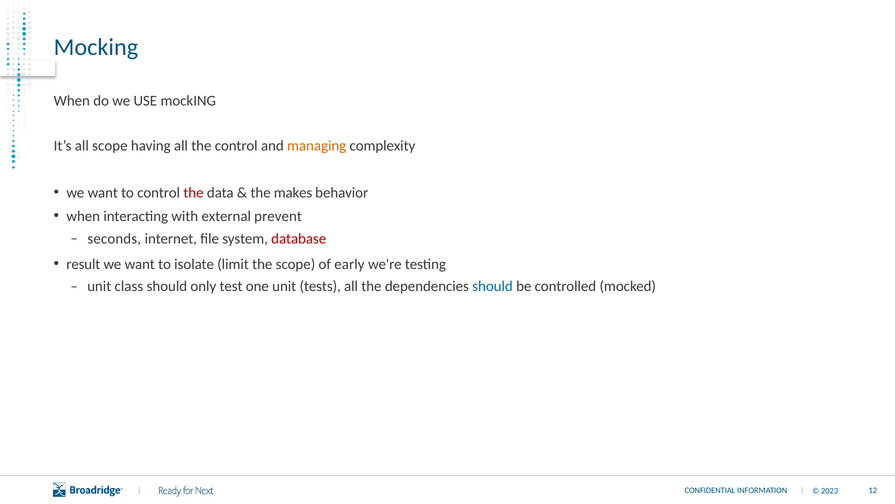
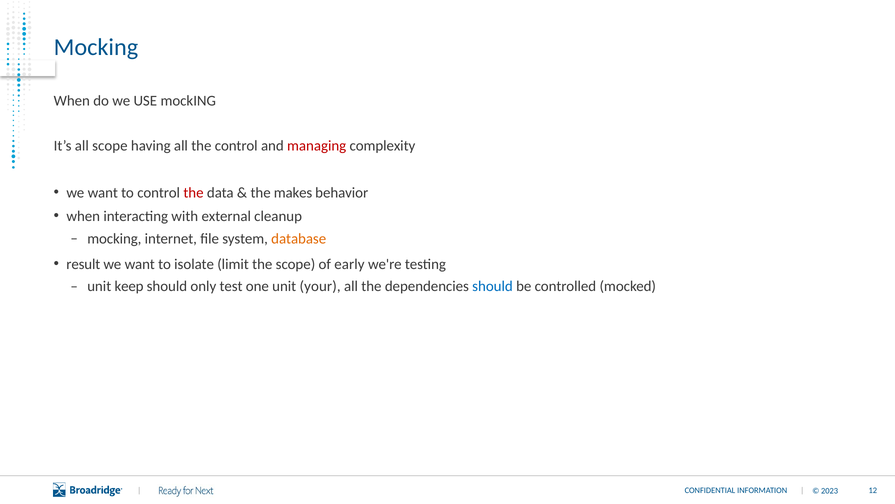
managing colour: orange -> red (317, 146)
prevent: prevent -> cleanup (278, 216)
seconds: seconds -> mocking (114, 238)
database colour: red -> orange (299, 238)
class: class -> keep (129, 286)
tests: tests -> your (320, 286)
